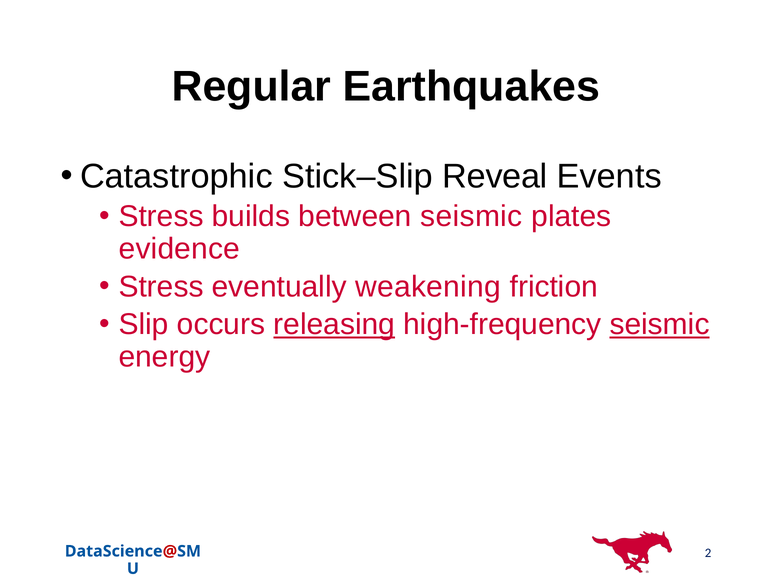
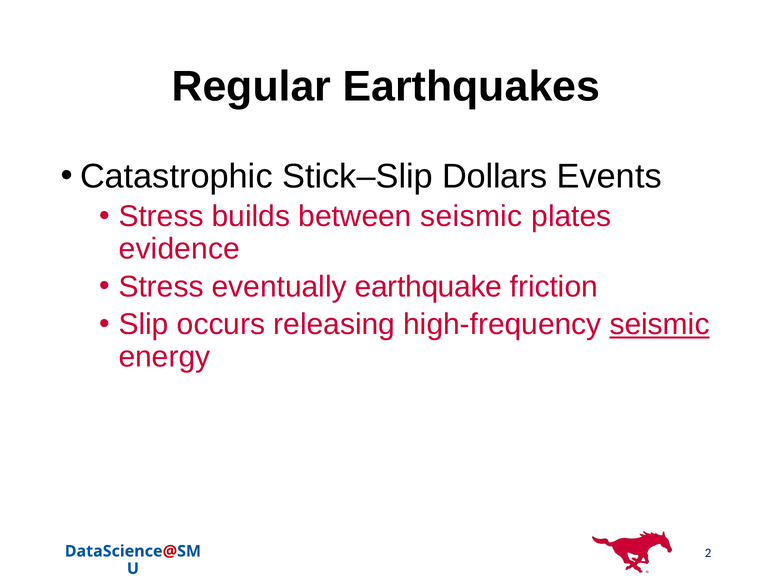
Reveal: Reveal -> Dollars (495, 176)
weakening: weakening -> earthquake (428, 287)
releasing underline: present -> none (334, 324)
